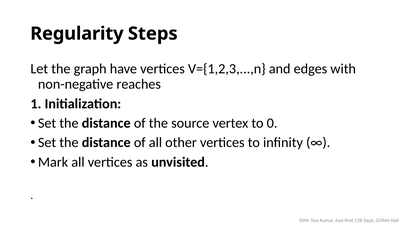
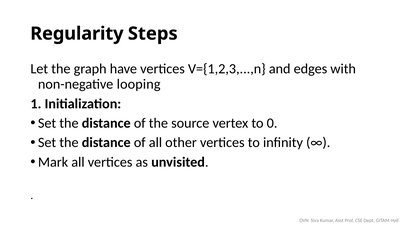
reaches: reaches -> looping (139, 84)
